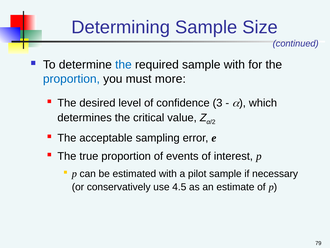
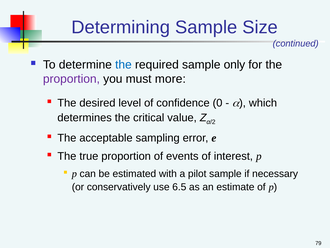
sample with: with -> only (234, 65)
proportion colour: blue -> purple (71, 79)
3: 3 -> 0 (218, 103)
4.5: 4.5 -> 6.5 (179, 187)
